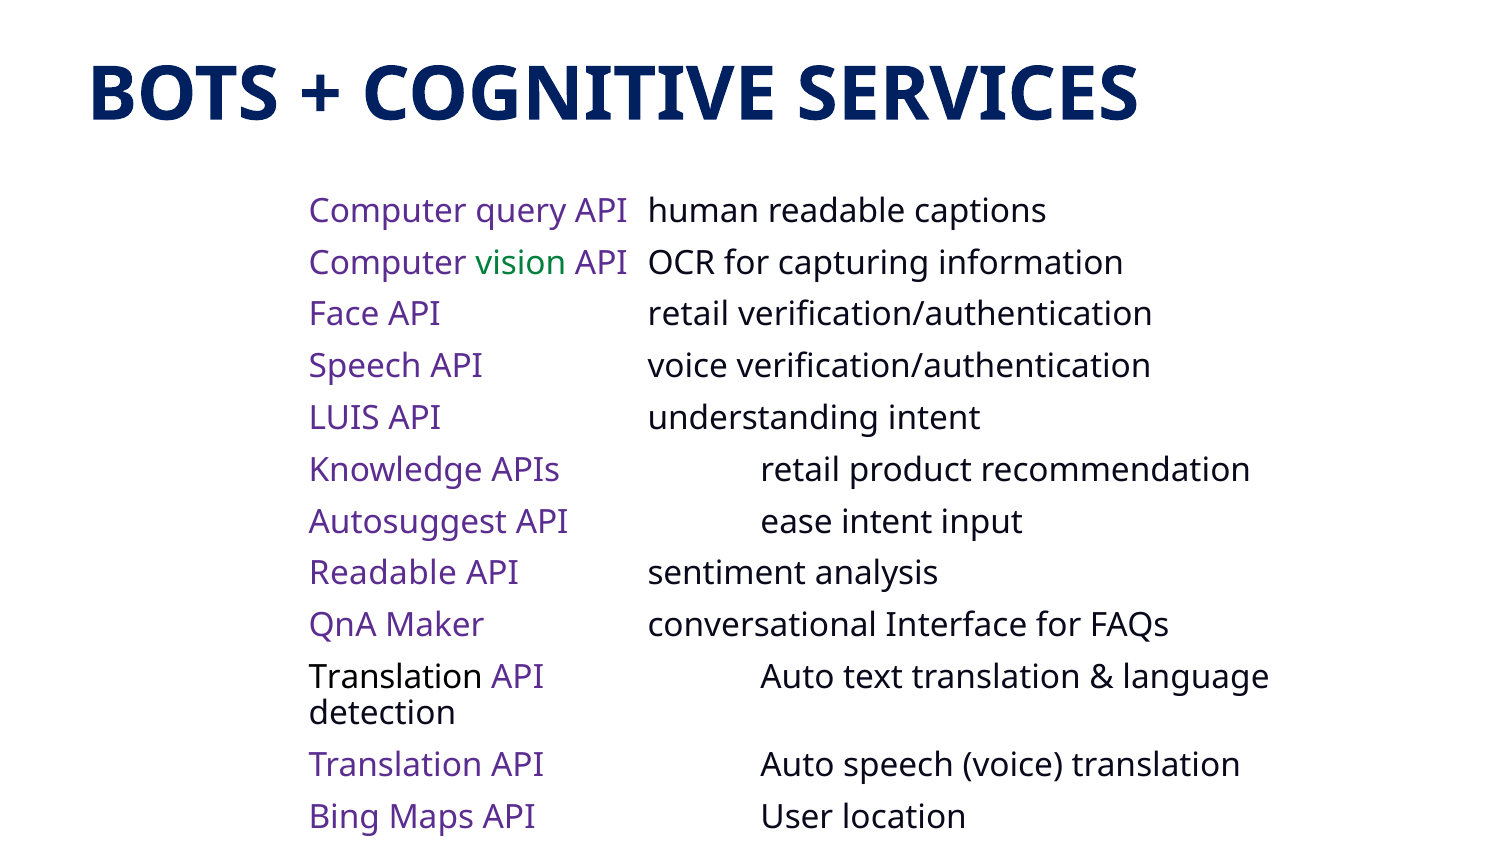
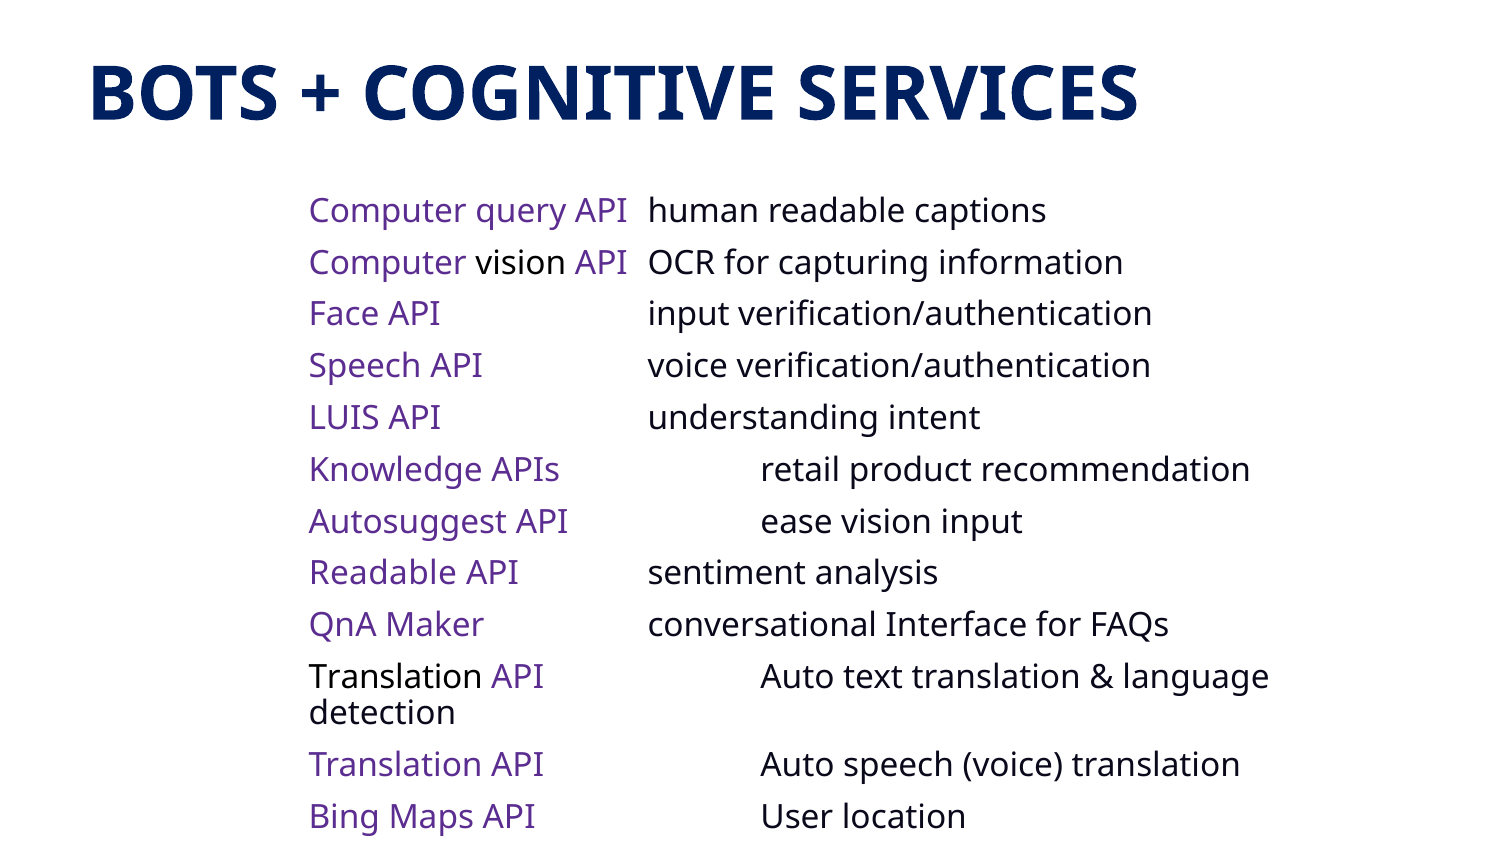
vision colour: green -> black (521, 263)
API retail: retail -> input (689, 315)
ease intent: intent -> vision (887, 522)
